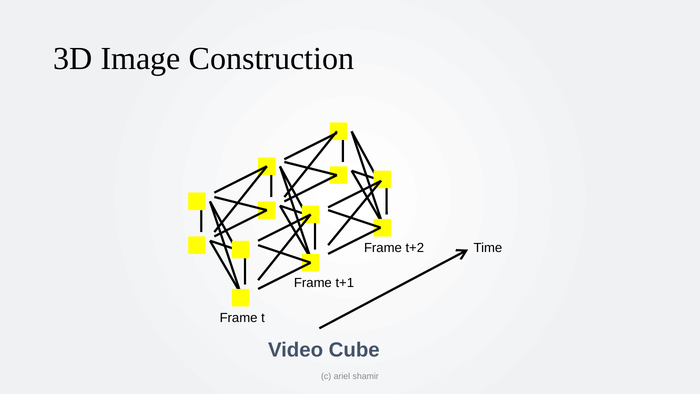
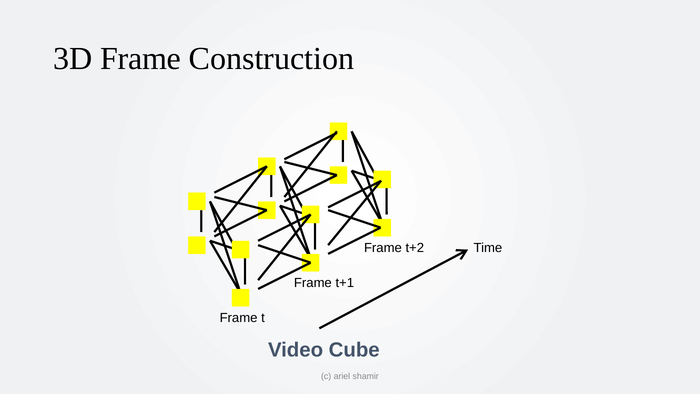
3D Image: Image -> Frame (141, 59)
